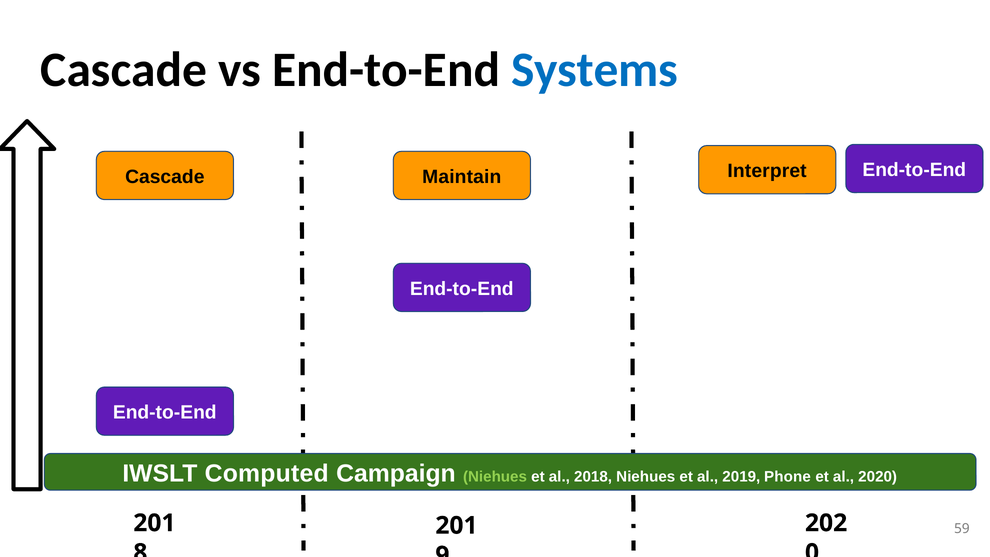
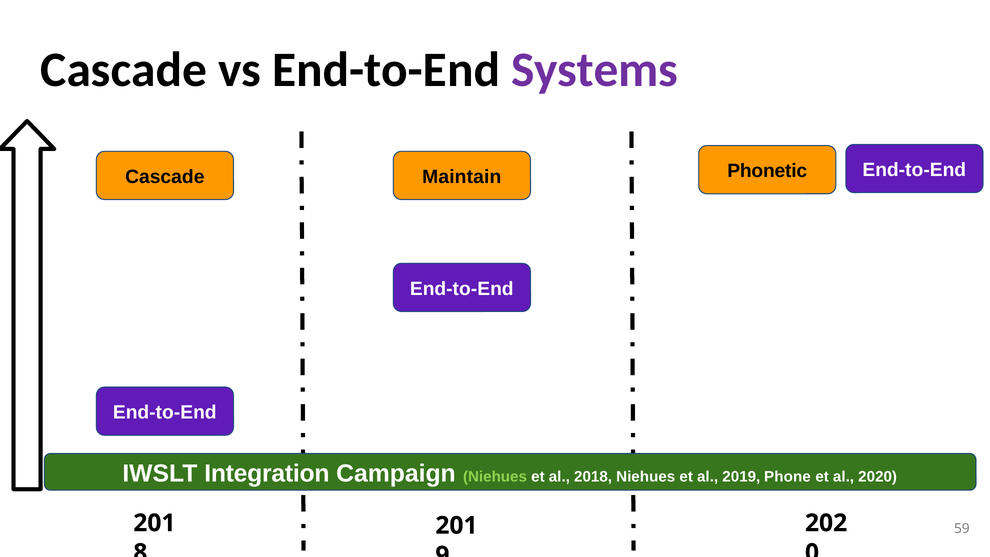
Systems colour: blue -> purple (595, 70)
Interpret: Interpret -> Phonetic (767, 171)
Computed: Computed -> Integration (267, 473)
